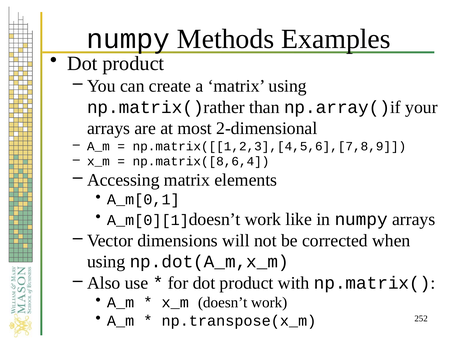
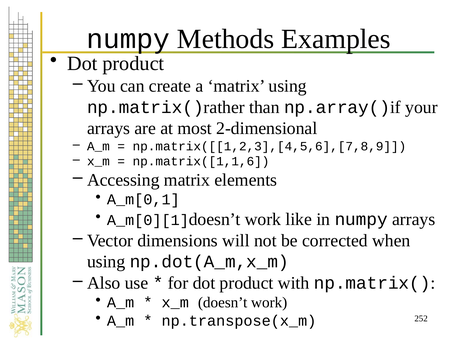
np.matrix([8,6,4: np.matrix([8,6,4 -> np.matrix([1,1,6 (201, 162)
